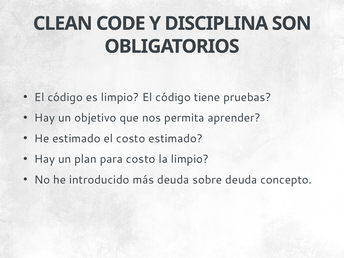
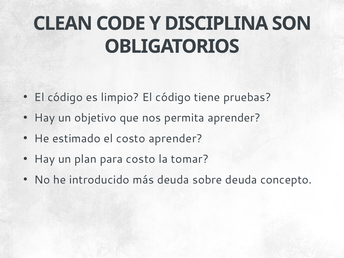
costo estimado: estimado -> aprender (176, 139)
la limpio: limpio -> tomar (190, 159)
